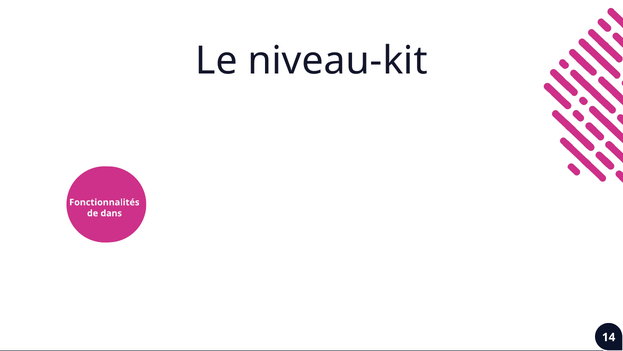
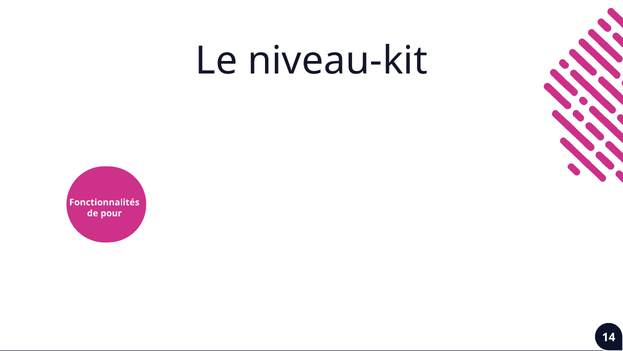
de dans: dans -> pour (111, 213)
